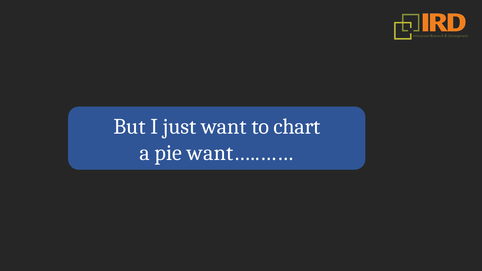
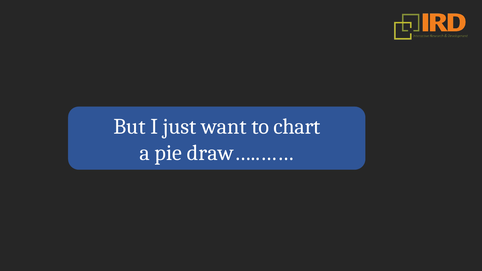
want…..……: want…..…… -> draw…..…… (240, 153)
